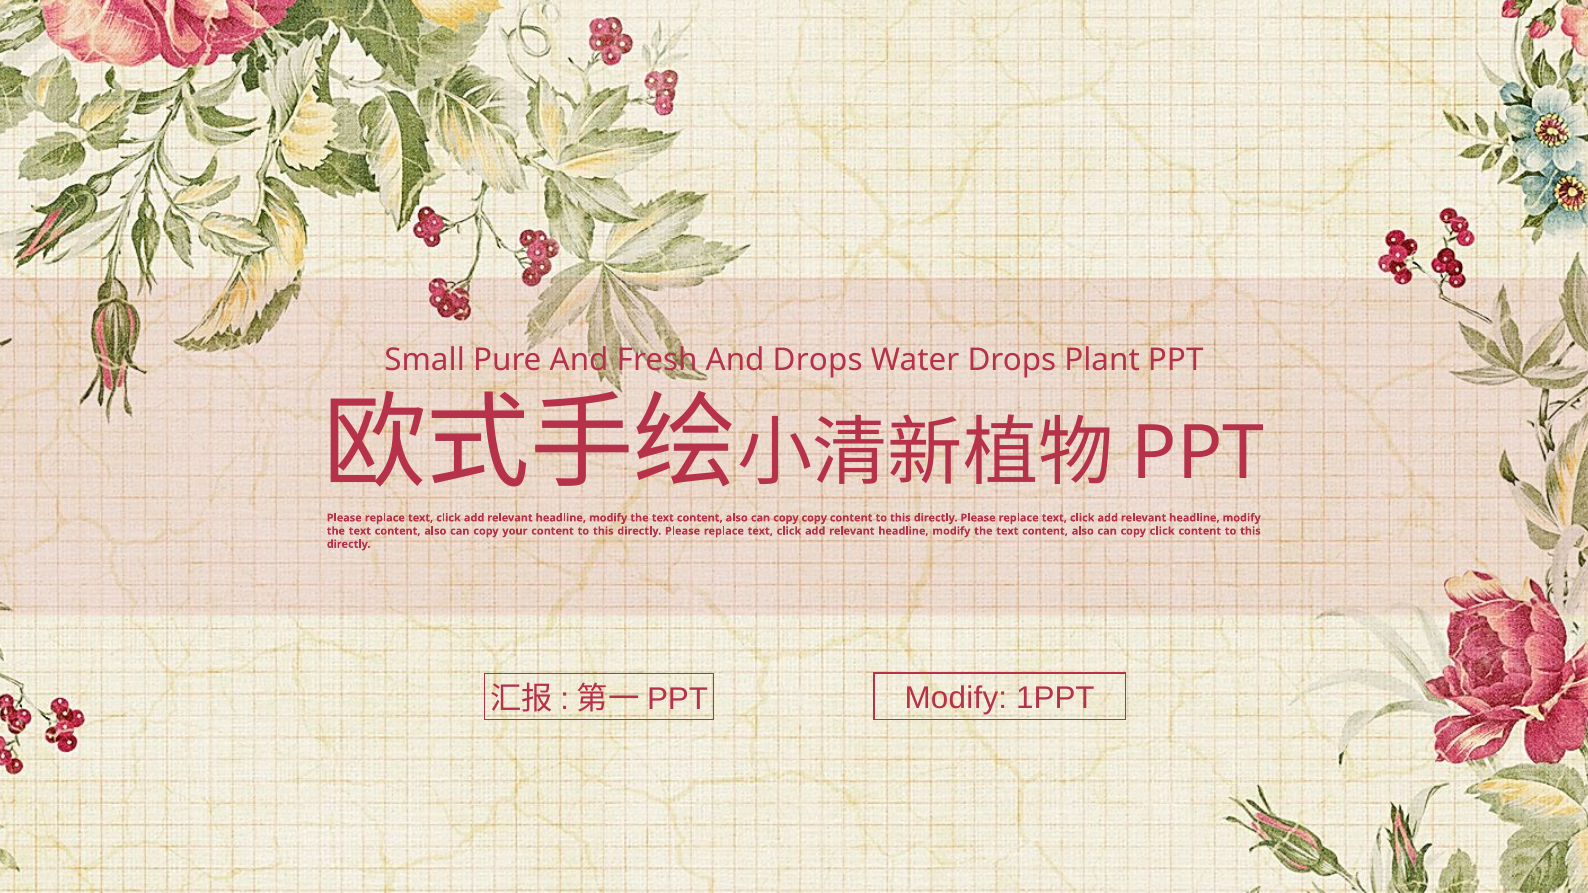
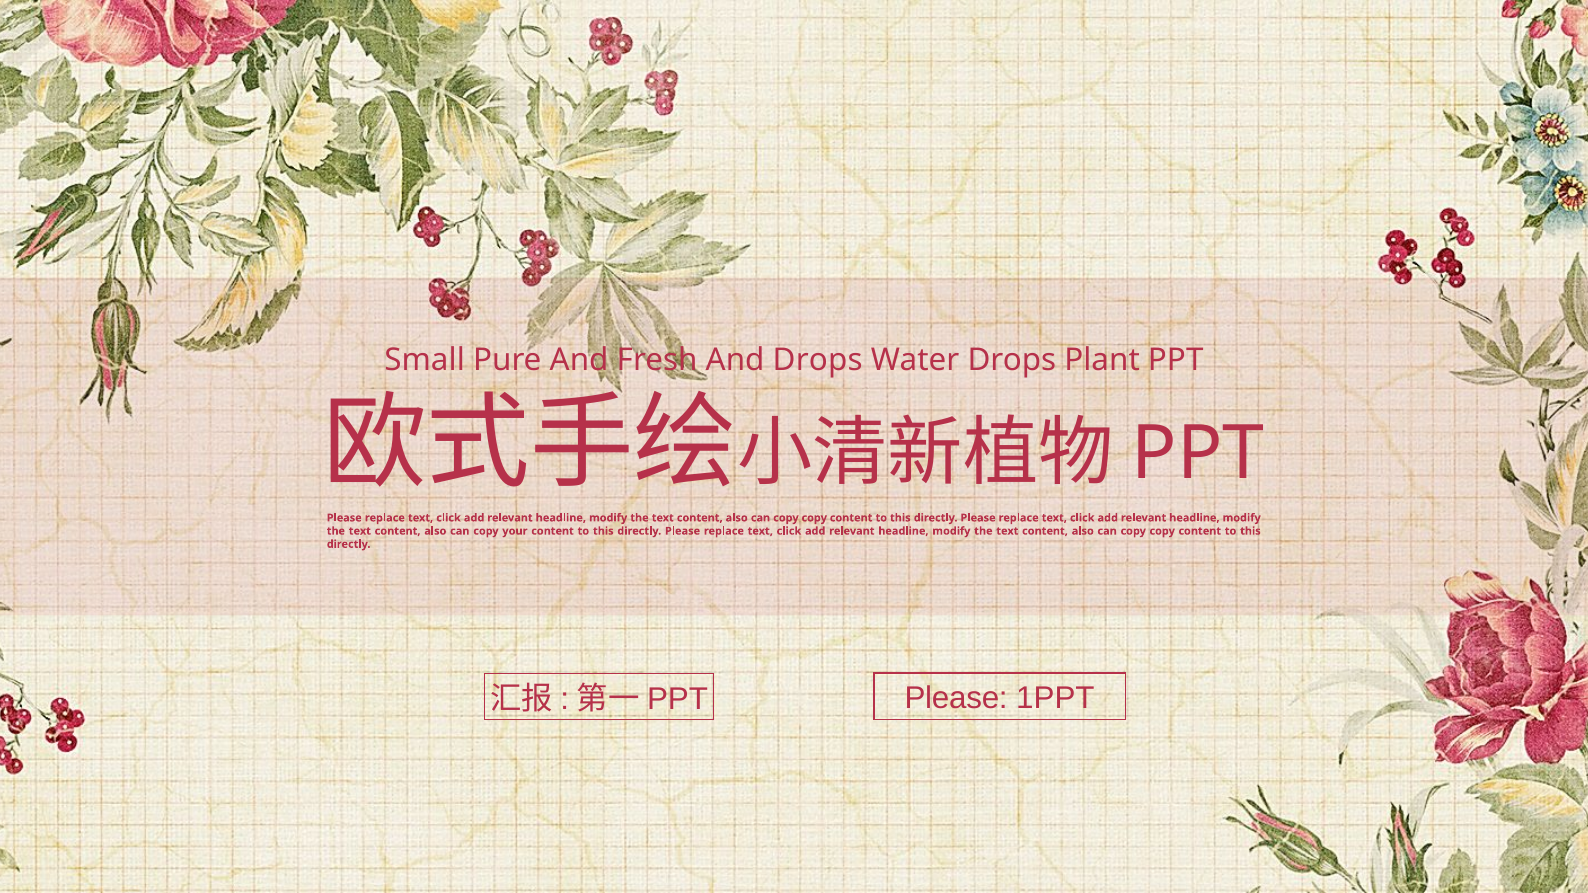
click: click -> copy (1162, 531)
Modify: Modify -> Please (956, 699)
